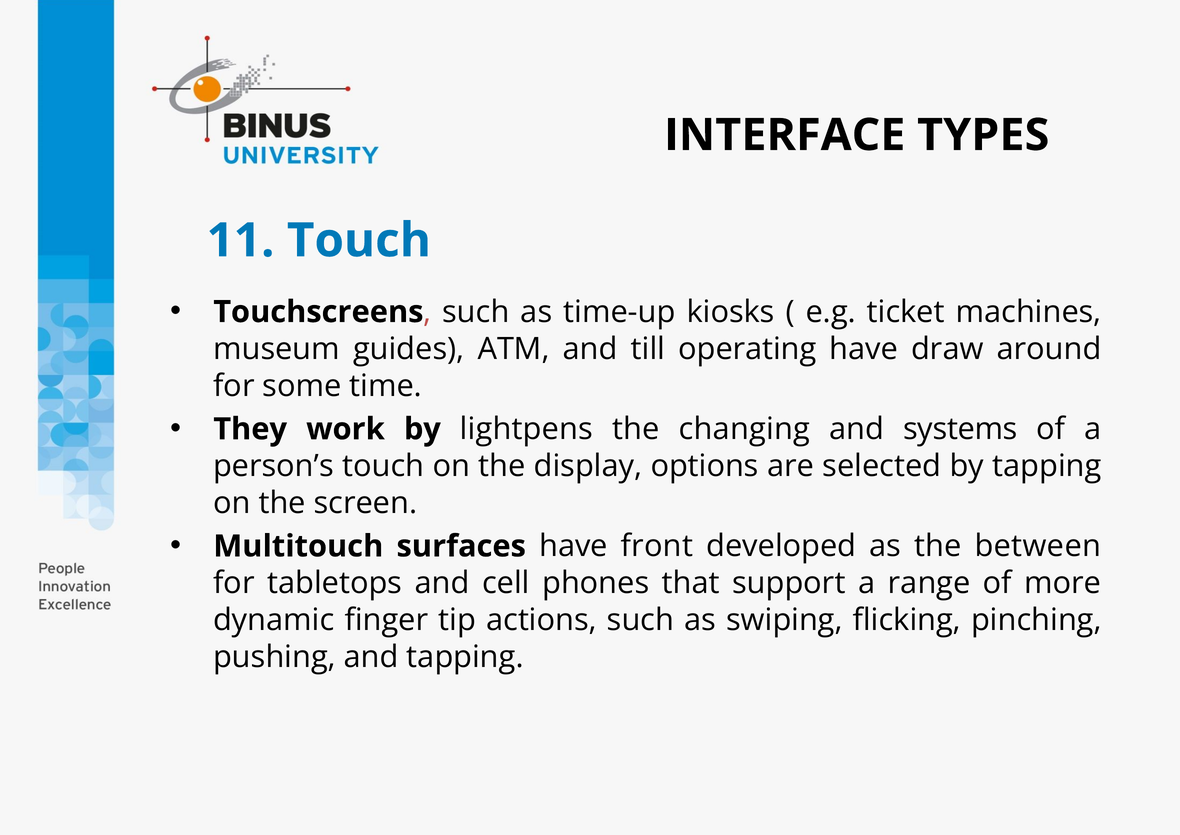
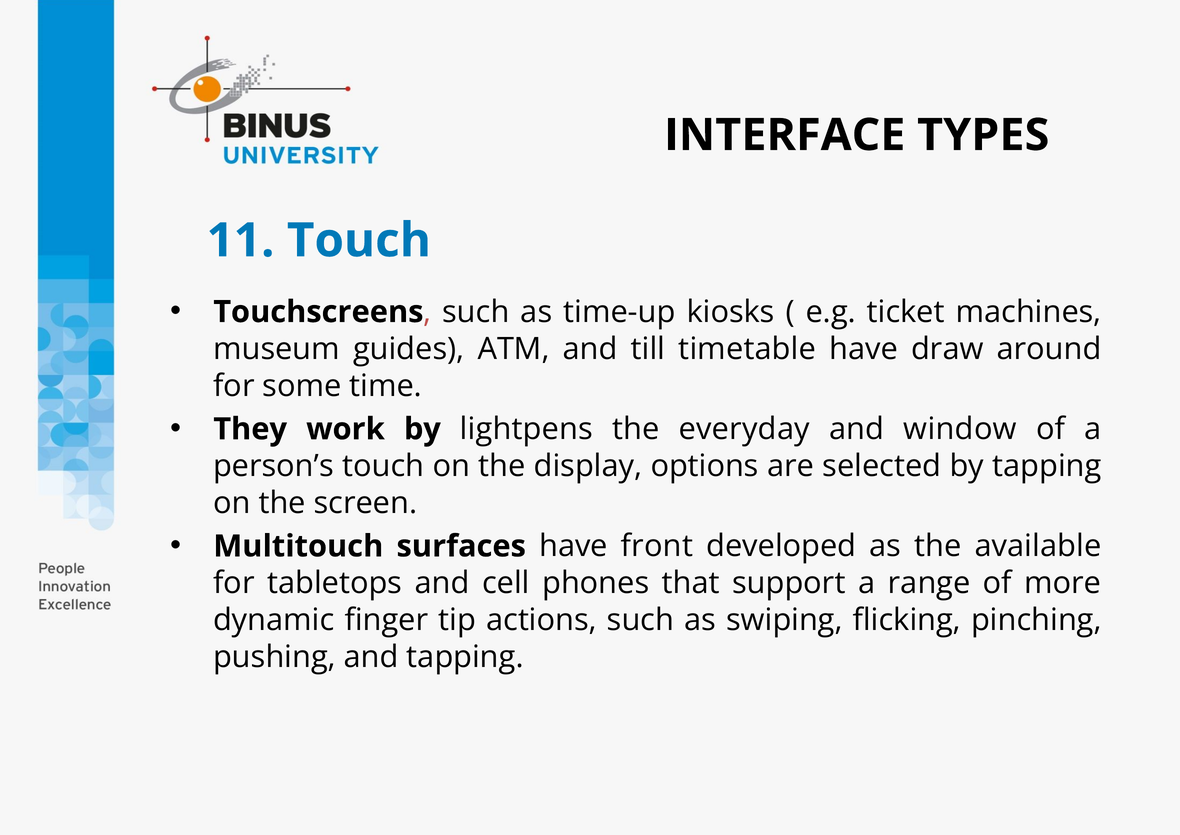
operating: operating -> timetable (747, 349)
changing: changing -> everyday (744, 429)
systems: systems -> window (960, 429)
between: between -> available (1038, 546)
